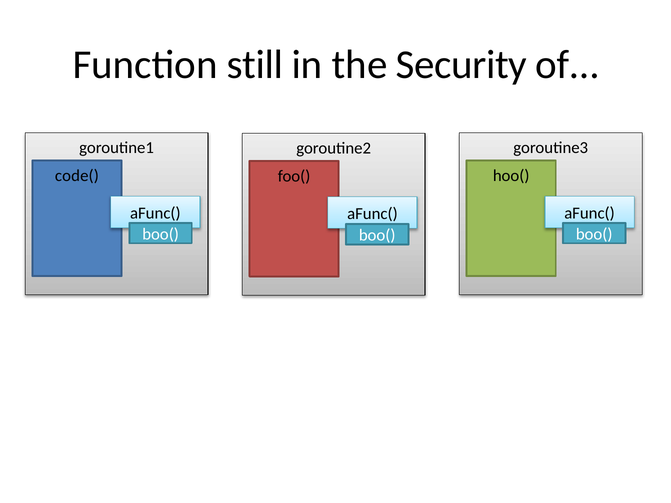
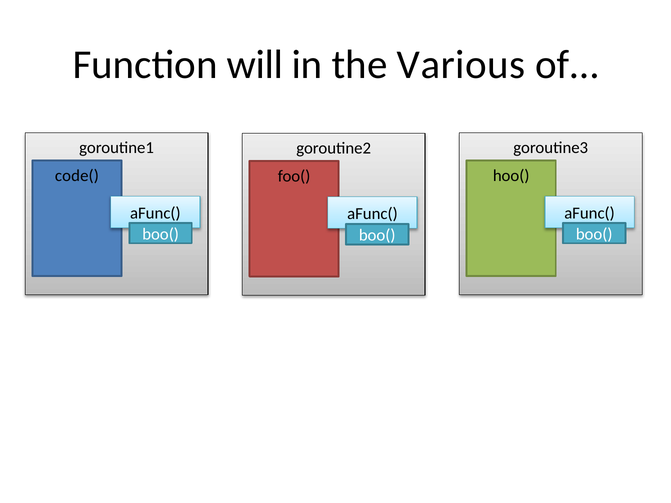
still: still -> will (255, 65)
Security: Security -> Various (461, 65)
